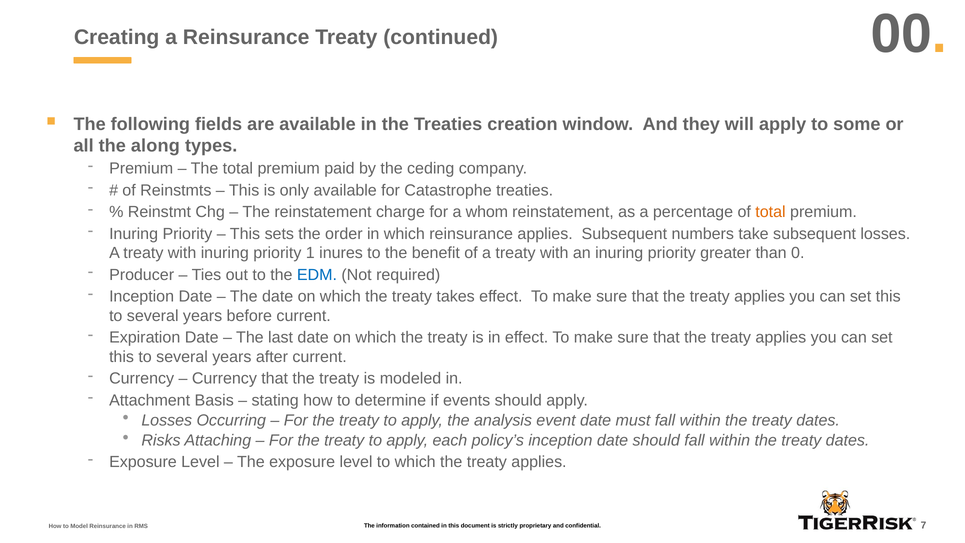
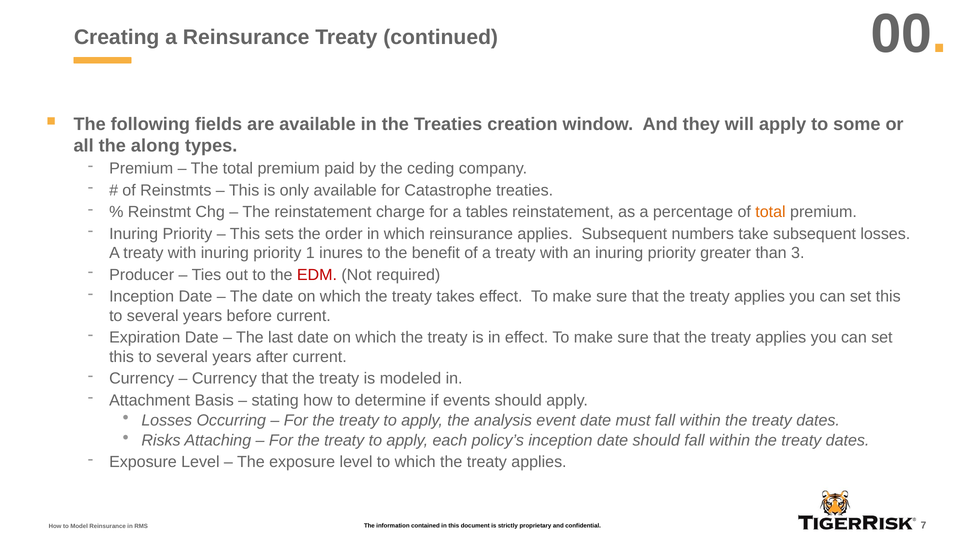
whom: whom -> tables (487, 212)
0: 0 -> 3 (798, 253)
EDM colour: blue -> red (317, 275)
